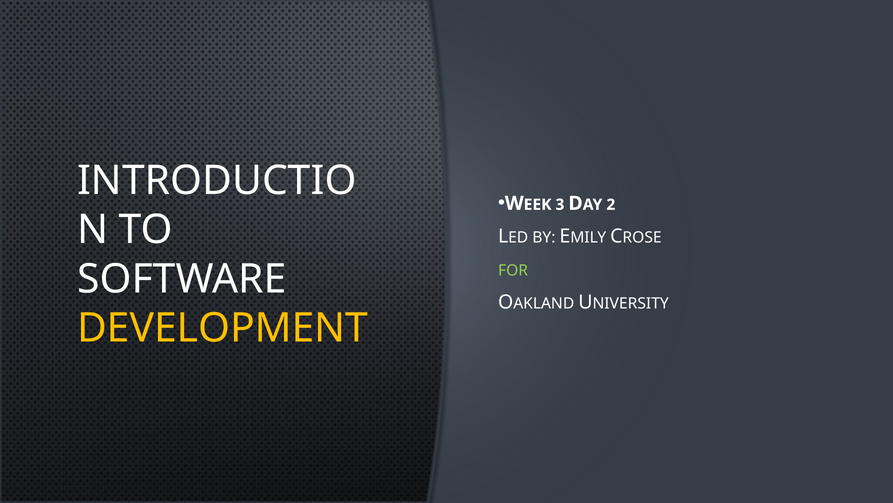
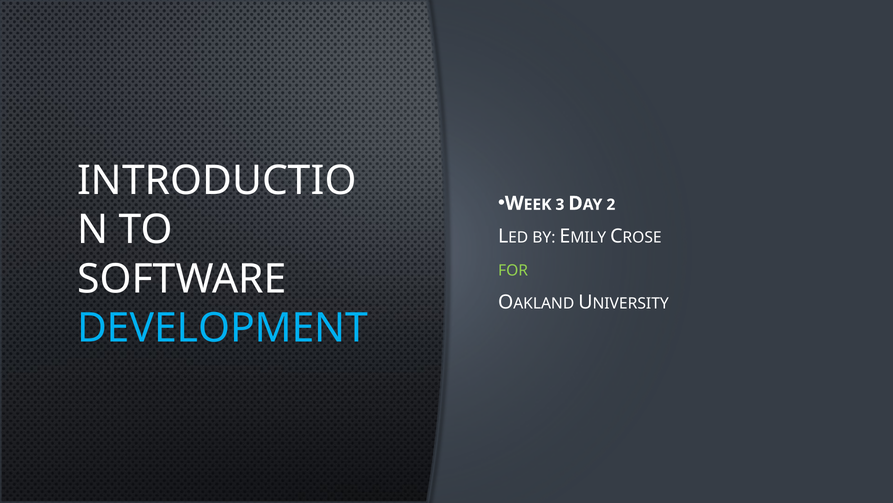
DEVELOPMENT colour: yellow -> light blue (223, 328)
